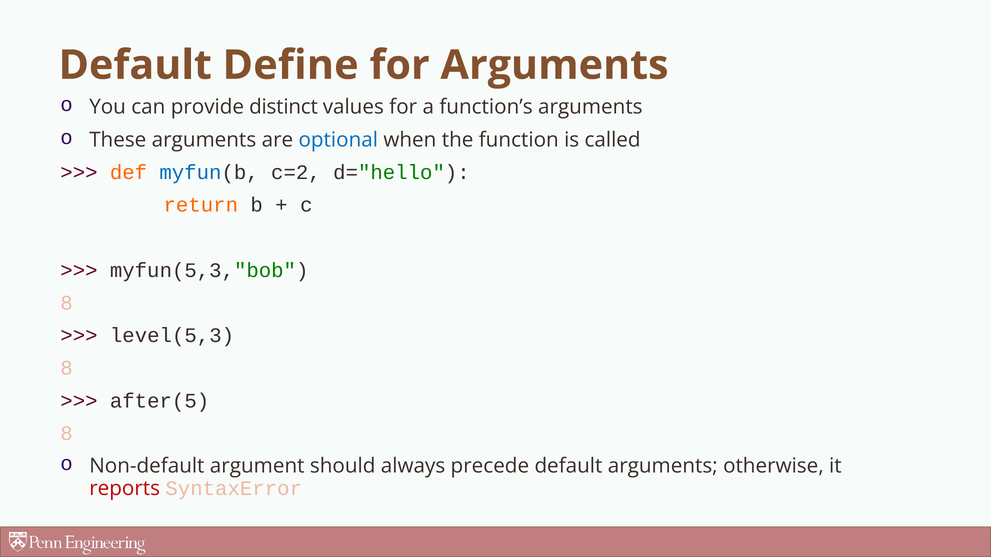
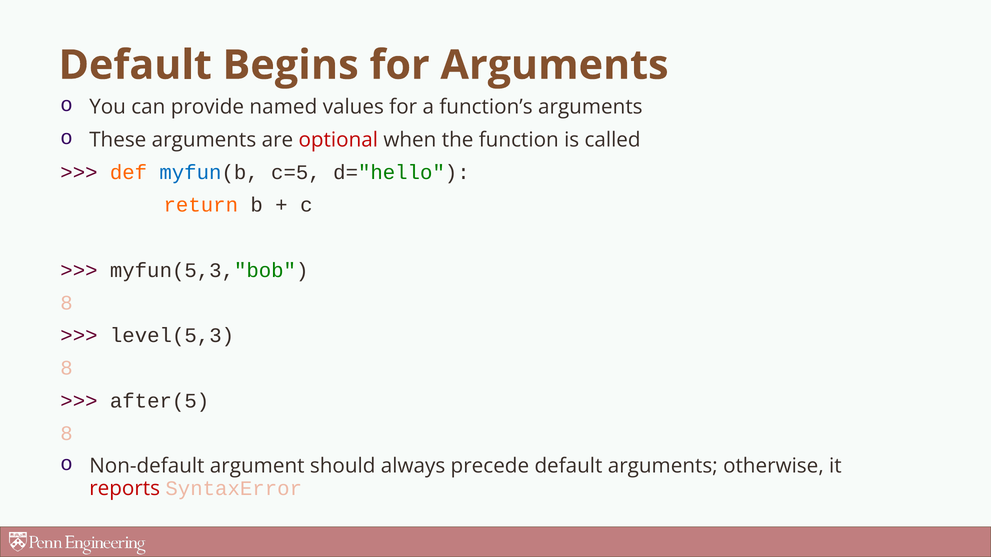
Define: Define -> Begins (291, 65)
distinct: distinct -> named (283, 107)
optional colour: blue -> red (338, 140)
c=2: c=2 -> c=5 (296, 173)
